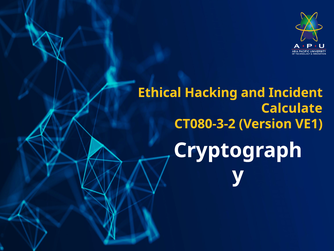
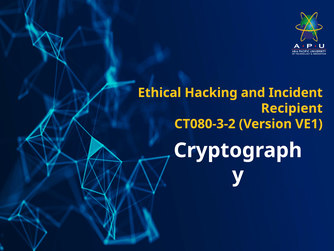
Calculate: Calculate -> Recipient (292, 108)
